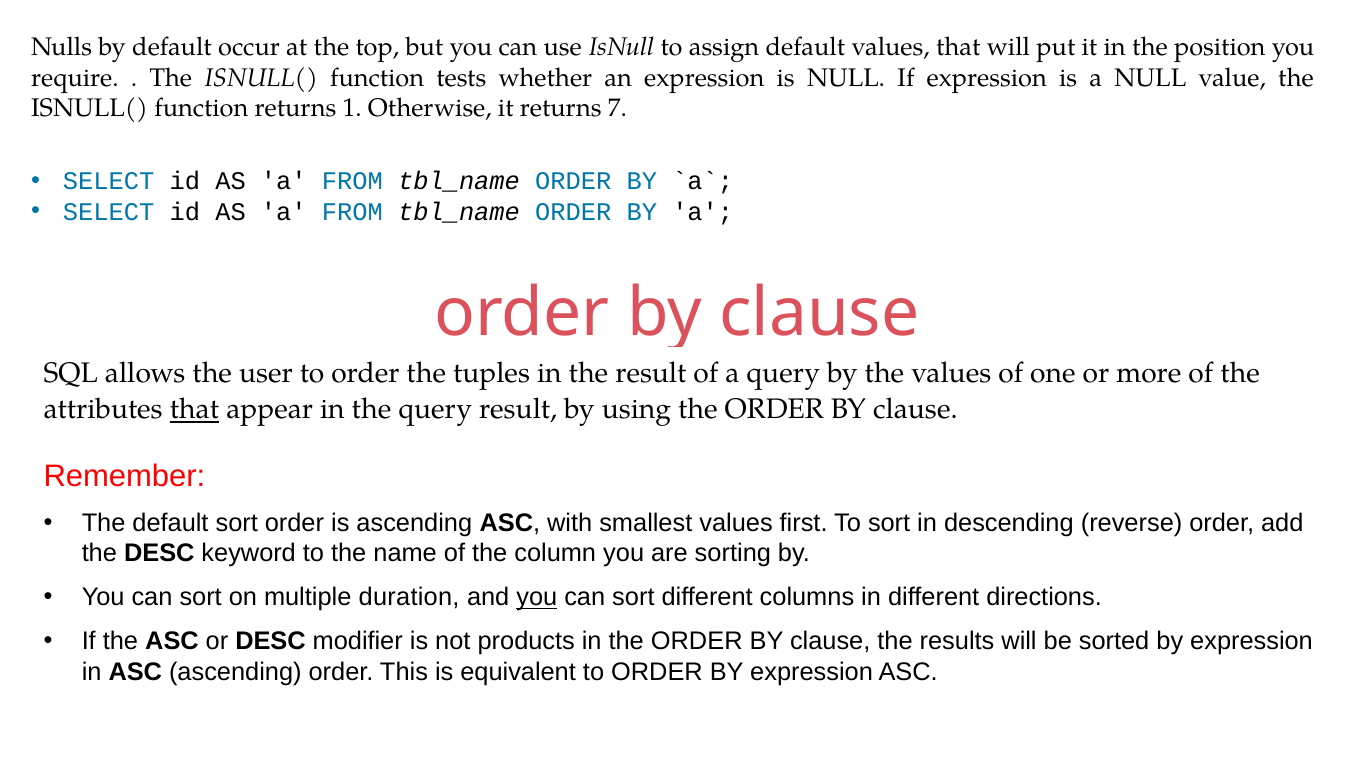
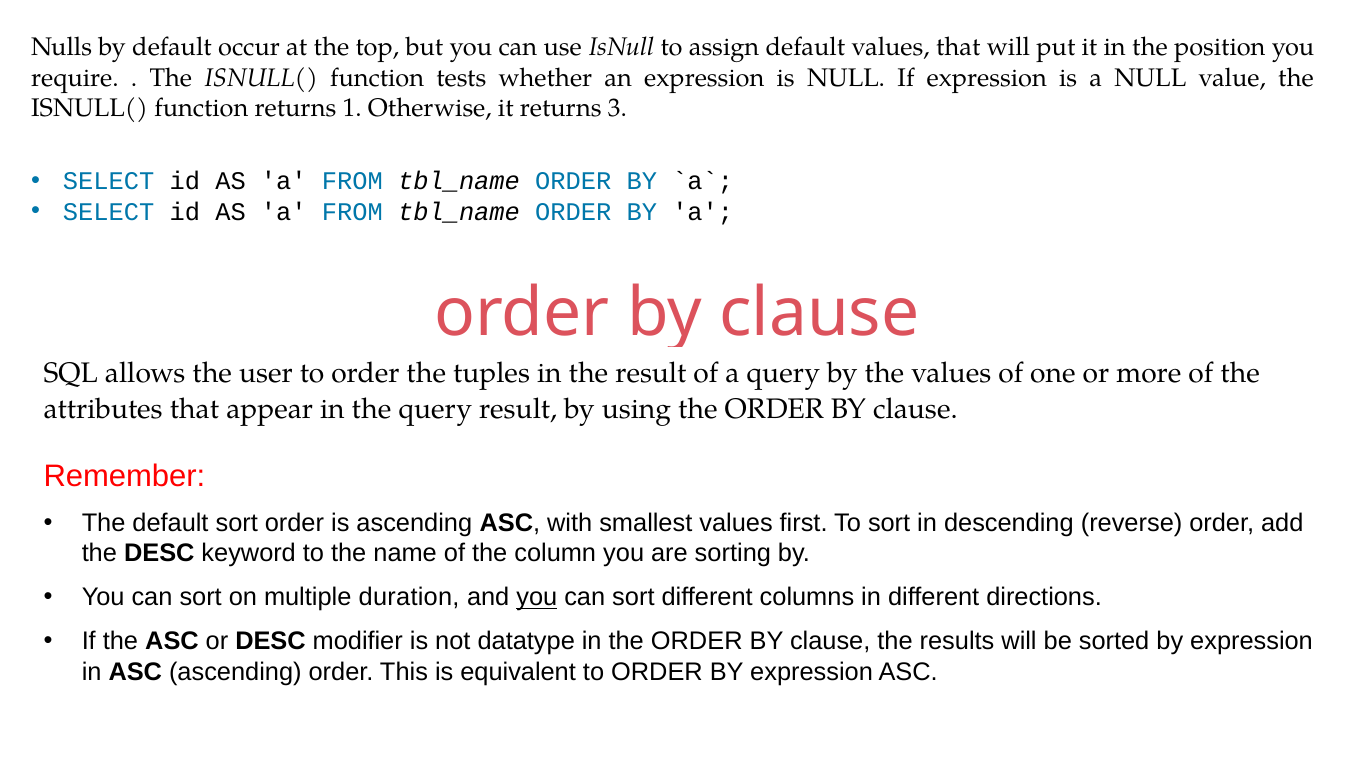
7: 7 -> 3 (617, 108)
that underline: present -> none (194, 409)
products: products -> datatype (526, 641)
